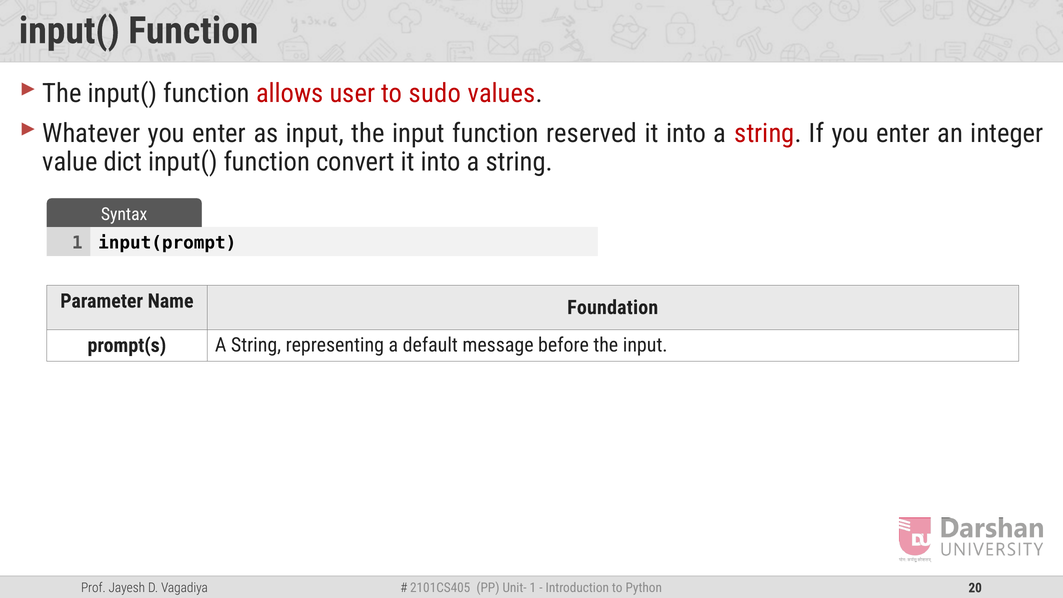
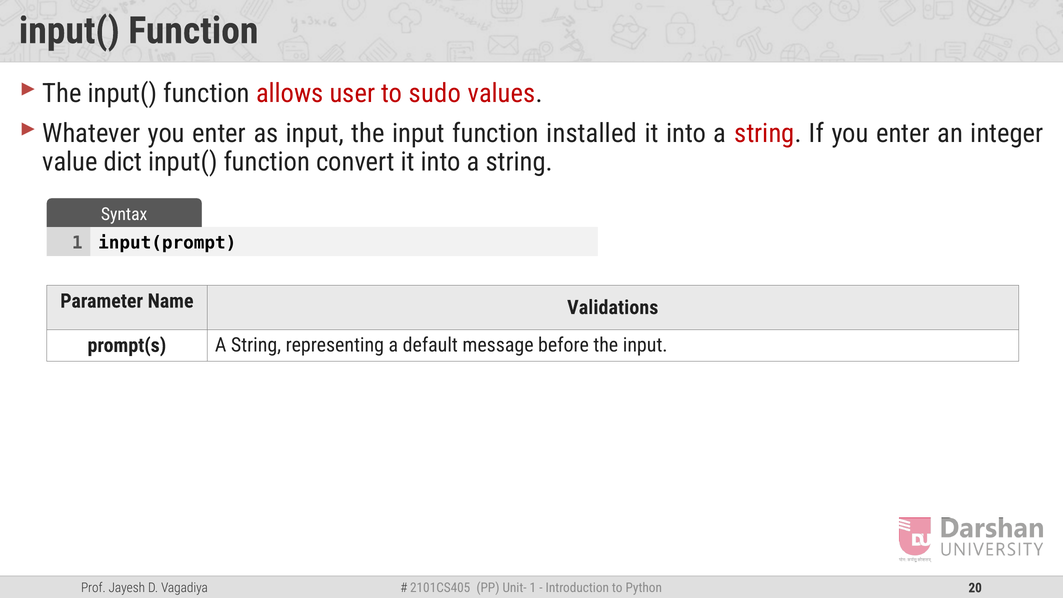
reserved: reserved -> installed (592, 133)
Foundation: Foundation -> Validations (613, 307)
